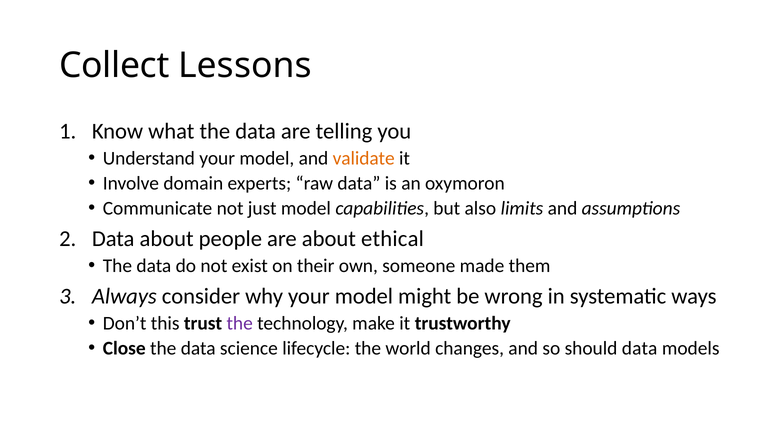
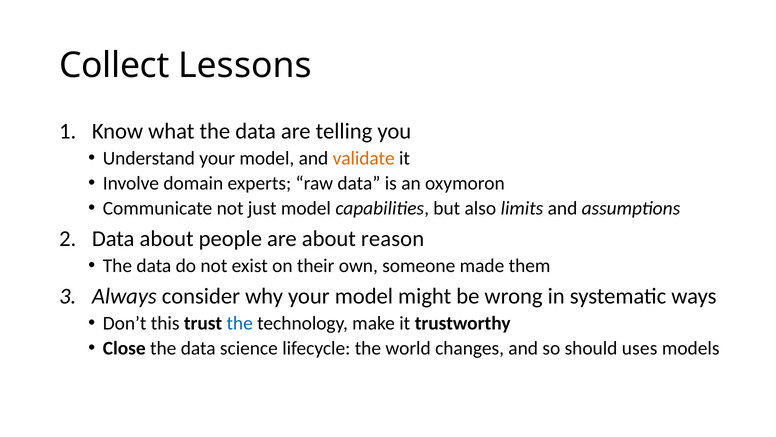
ethical: ethical -> reason (393, 239)
the colour: purple -> blue (240, 323)
should data: data -> uses (640, 348)
